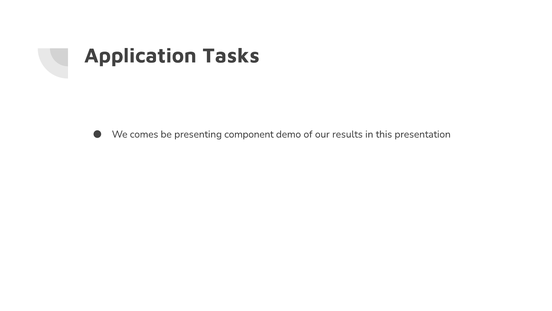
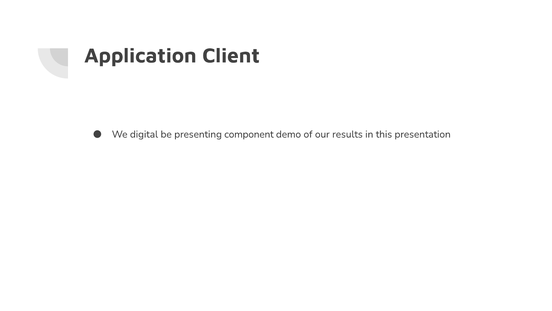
Tasks: Tasks -> Client (231, 56)
comes: comes -> digital (144, 134)
